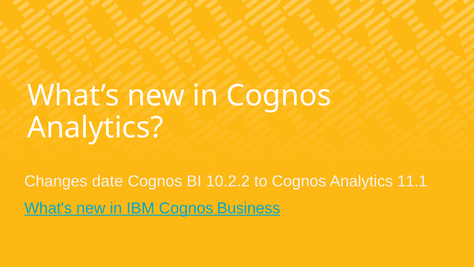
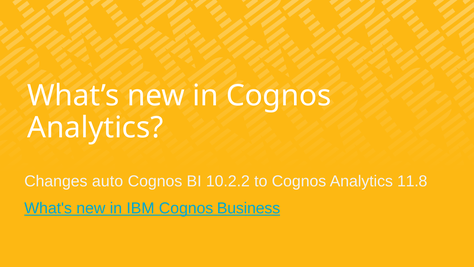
date: date -> auto (108, 181)
11.1: 11.1 -> 11.8 (412, 181)
